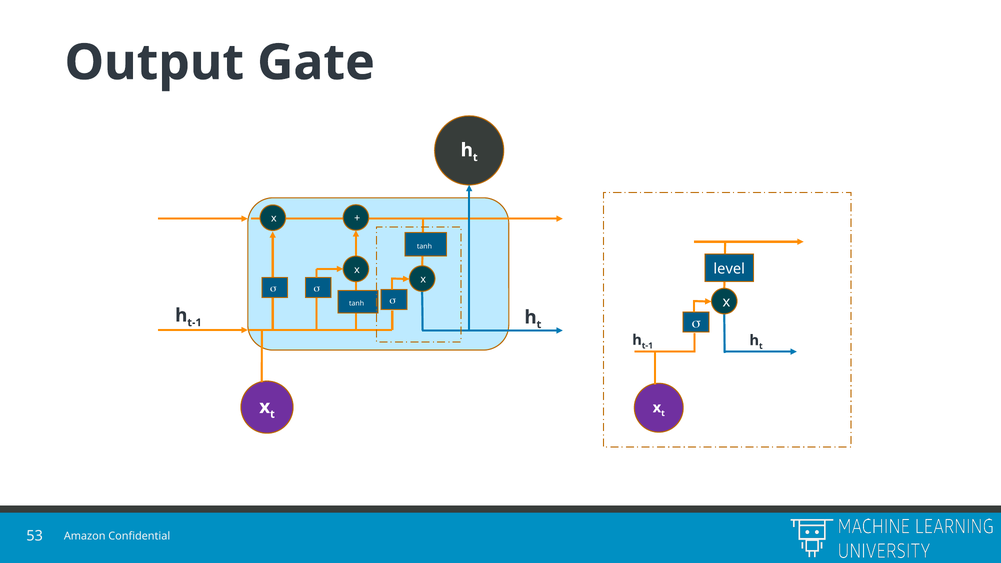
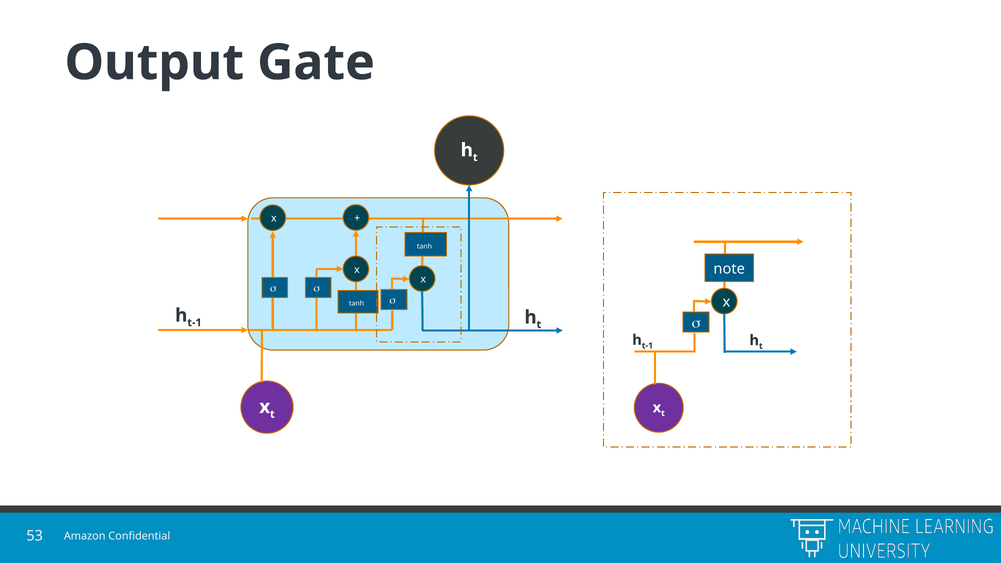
level: level -> note (729, 269)
